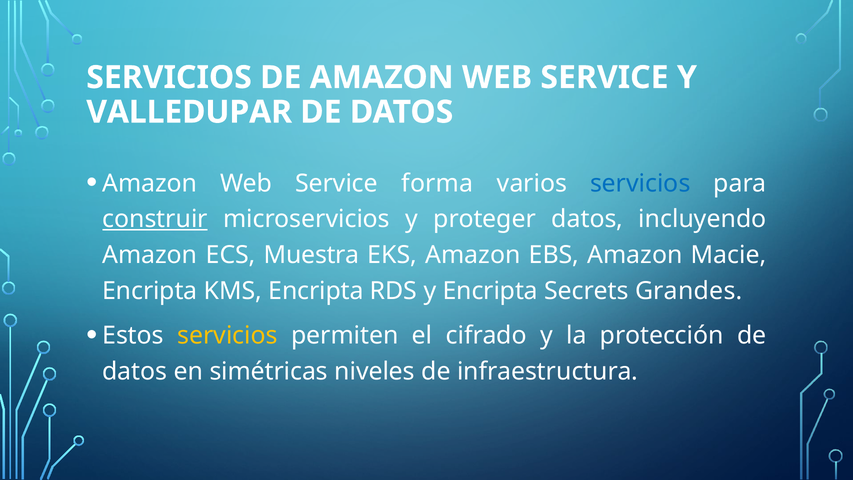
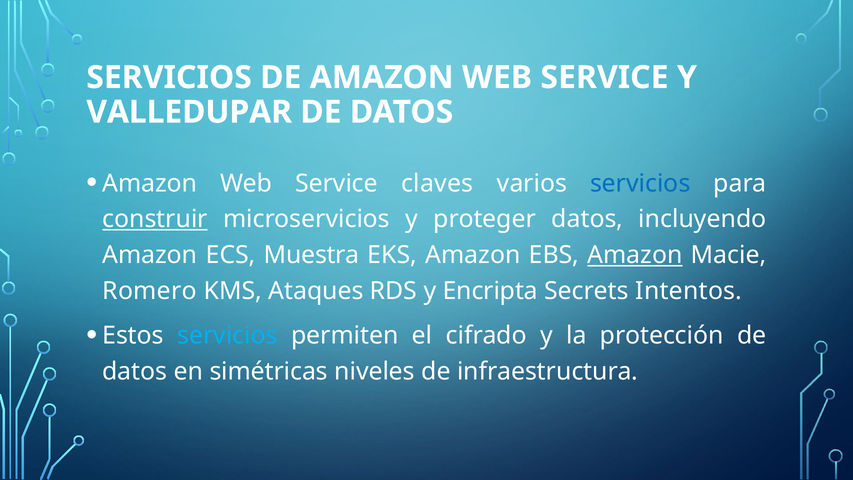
forma: forma -> claves (437, 183)
Amazon underline: none -> present (635, 255)
Encripta: Encripta -> Romero (150, 291)
KMS Encripta: Encripta -> Ataques (316, 291)
Grandes: Grandes -> Intentos (689, 291)
servicios colour: yellow -> light blue (227, 335)
